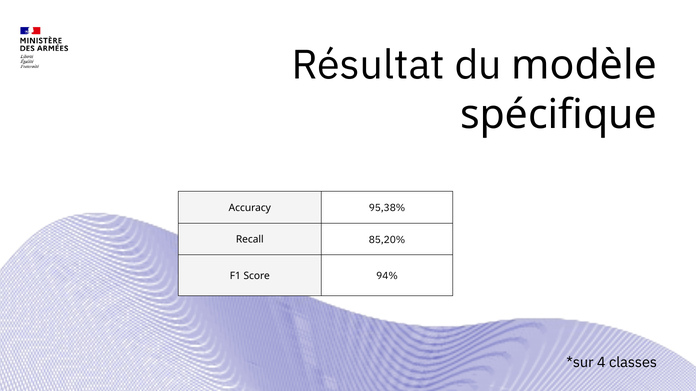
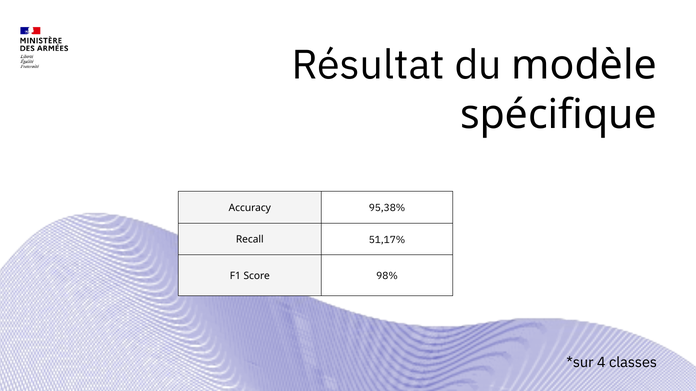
85,20%: 85,20% -> 51,17% (387, 240)
94%: 94% -> 98% (387, 276)
